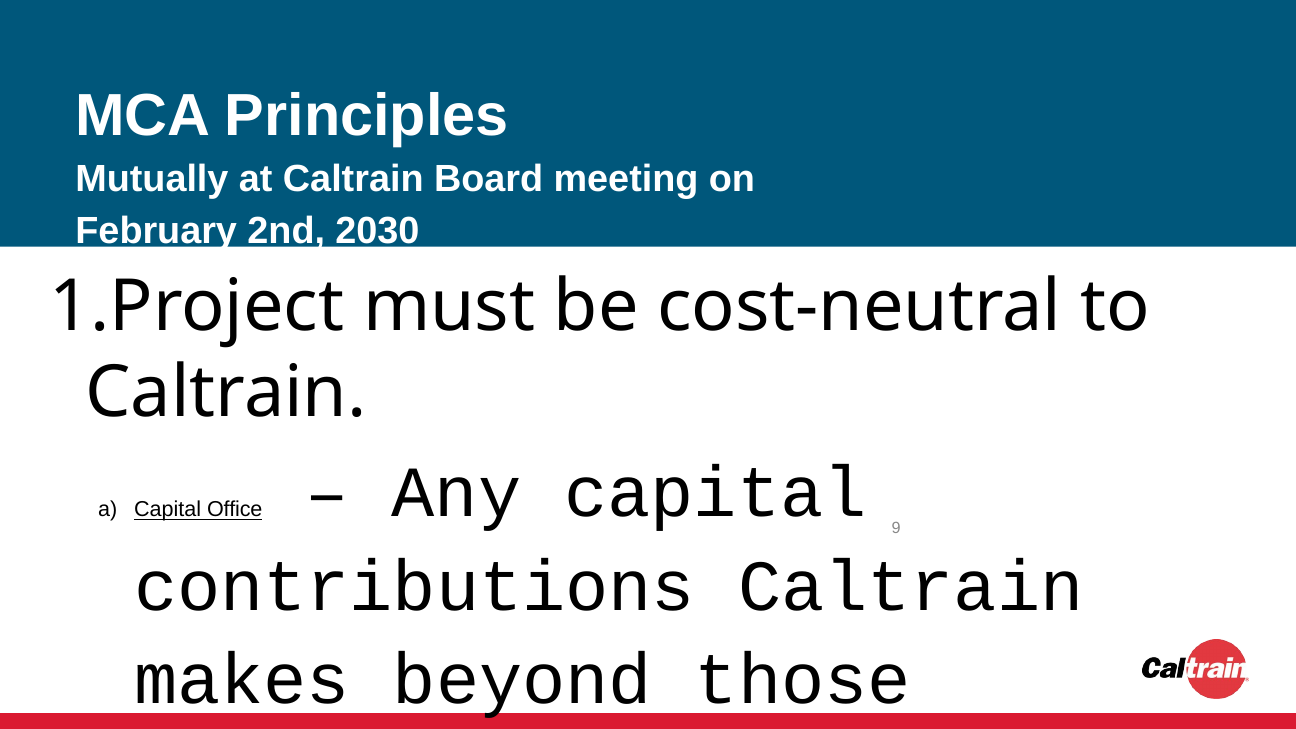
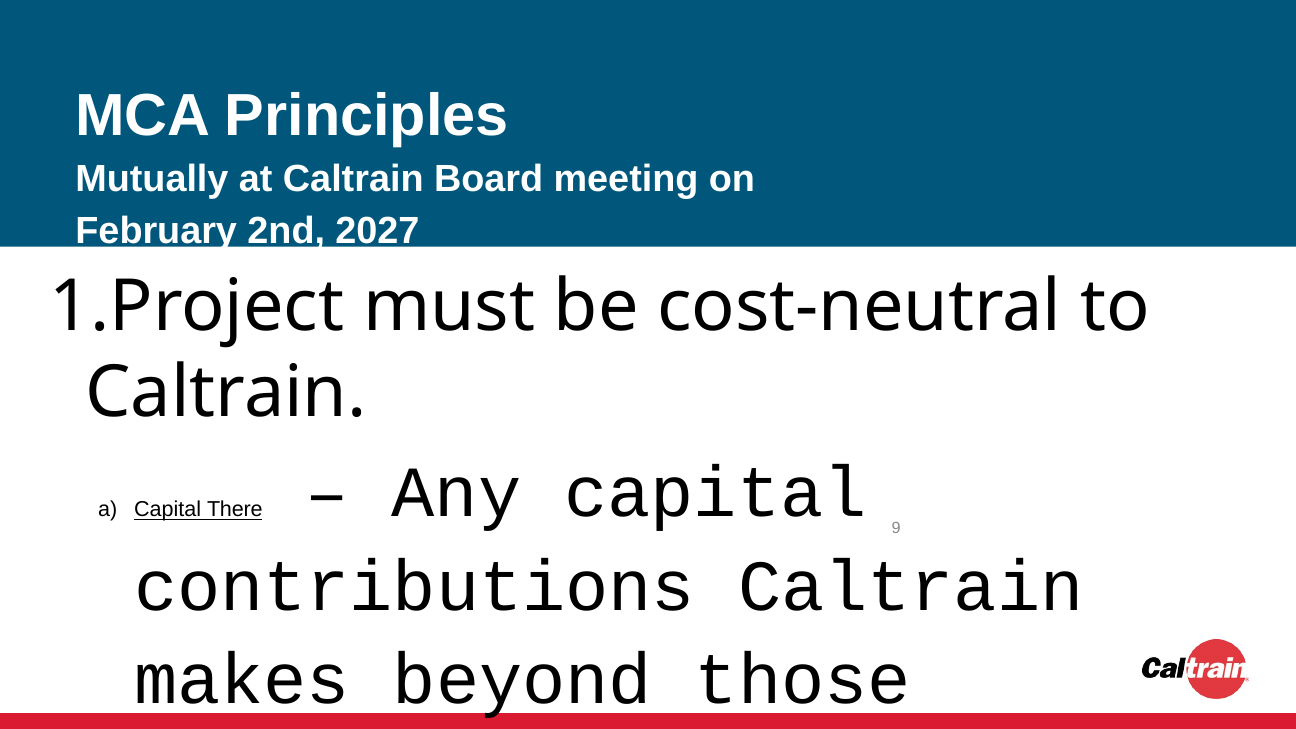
2030: 2030 -> 2027 (377, 231)
Office: Office -> There (235, 510)
